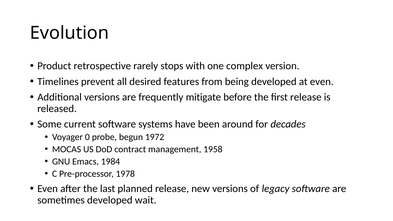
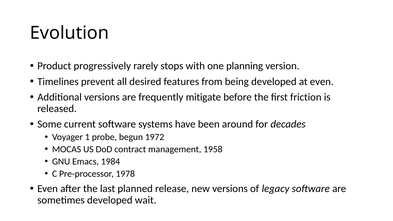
retrospective: retrospective -> progressively (102, 66)
complex: complex -> planning (245, 66)
first release: release -> friction (306, 97)
0: 0 -> 1 (87, 137)
